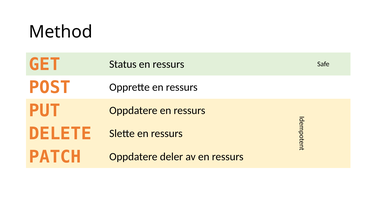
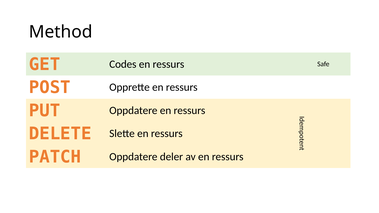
Status: Status -> Codes (123, 64)
